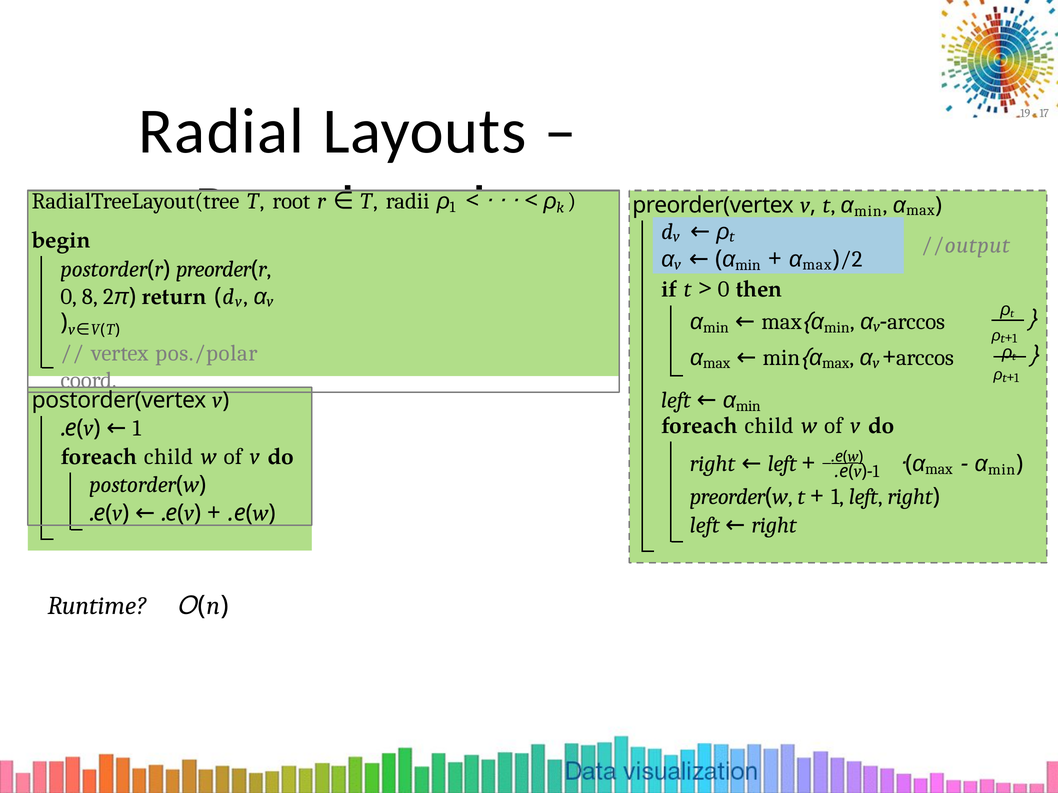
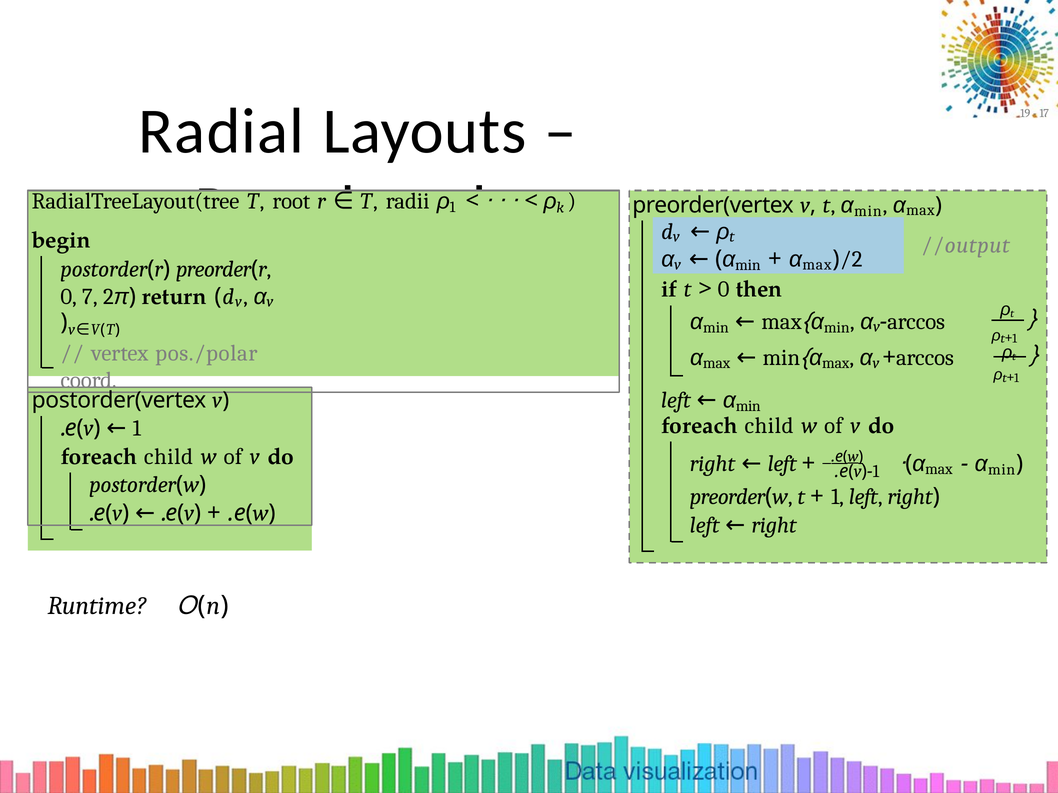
8: 8 -> 7 (90, 297)
